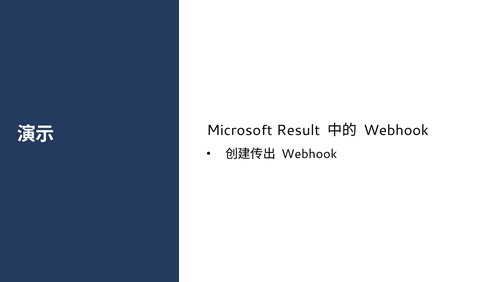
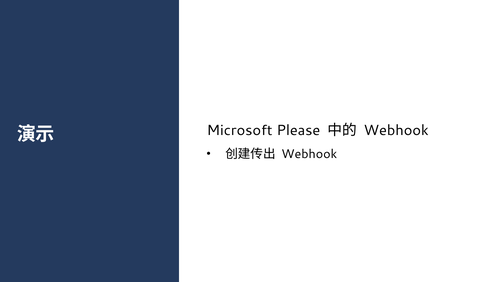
Result: Result -> Please (298, 130)
